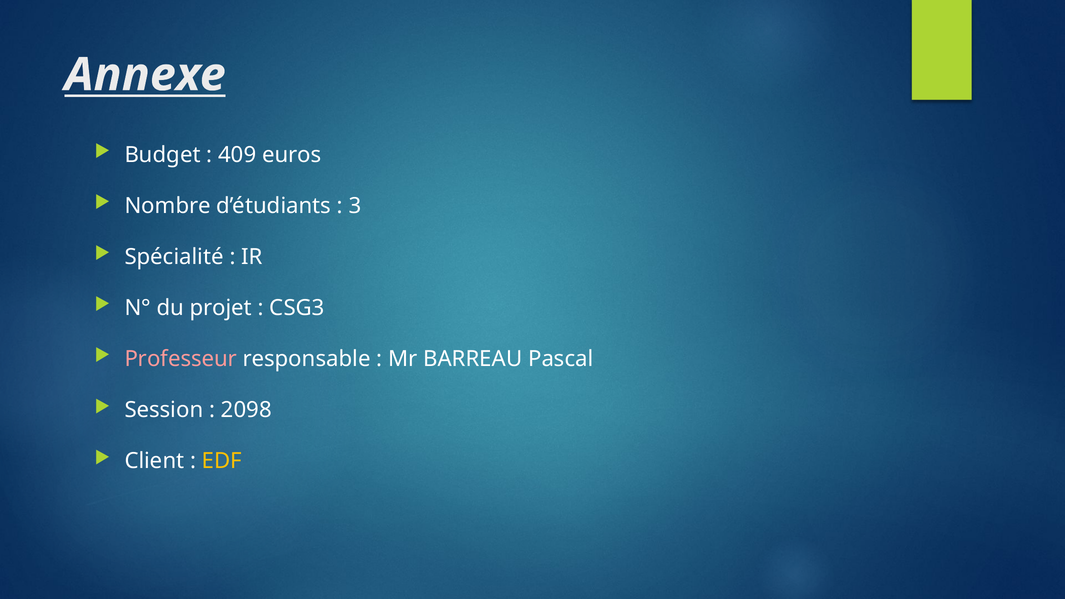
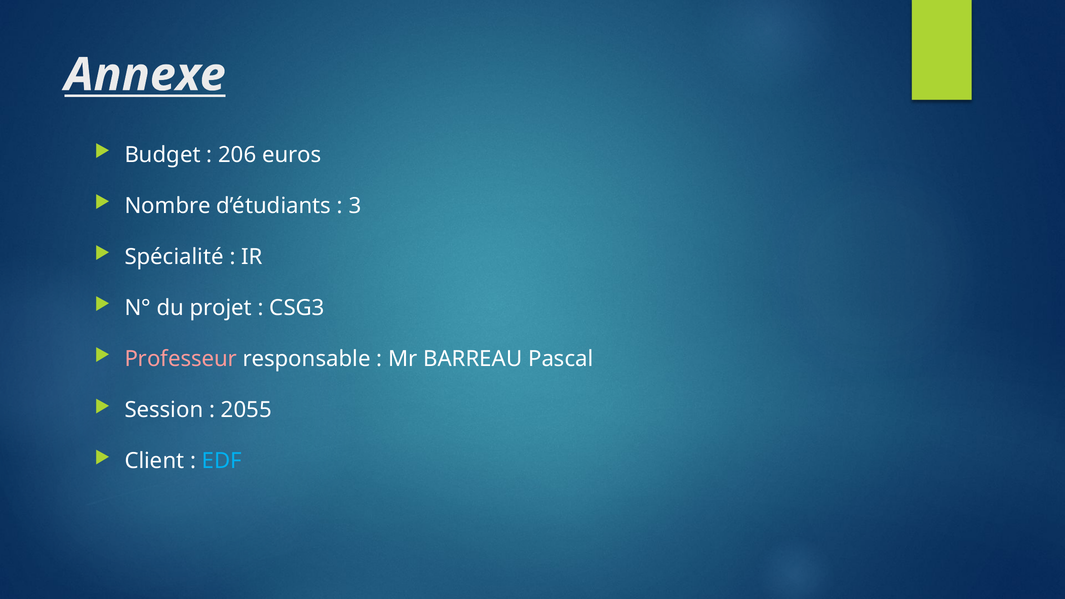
409: 409 -> 206 (237, 155)
2098: 2098 -> 2055 (246, 410)
EDF colour: yellow -> light blue (222, 461)
